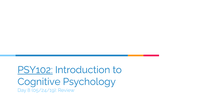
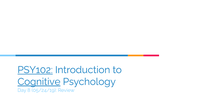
Cognitive underline: none -> present (39, 82)
